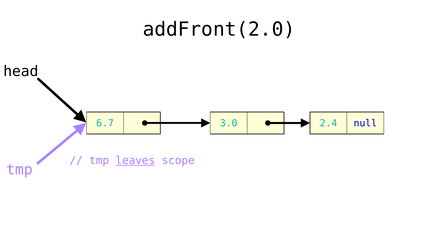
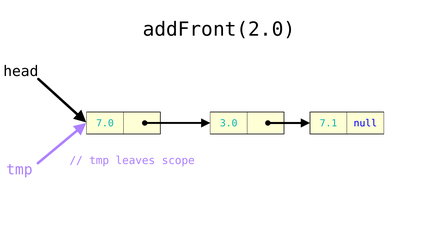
6.7: 6.7 -> 7.0 (105, 123)
2.4: 2.4 -> 7.1 (328, 123)
leaves underline: present -> none (135, 161)
